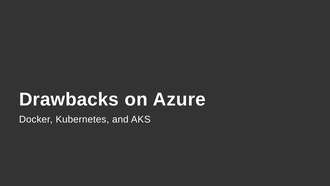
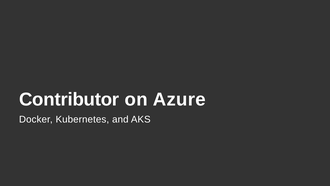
Drawbacks: Drawbacks -> Contributor (69, 99)
